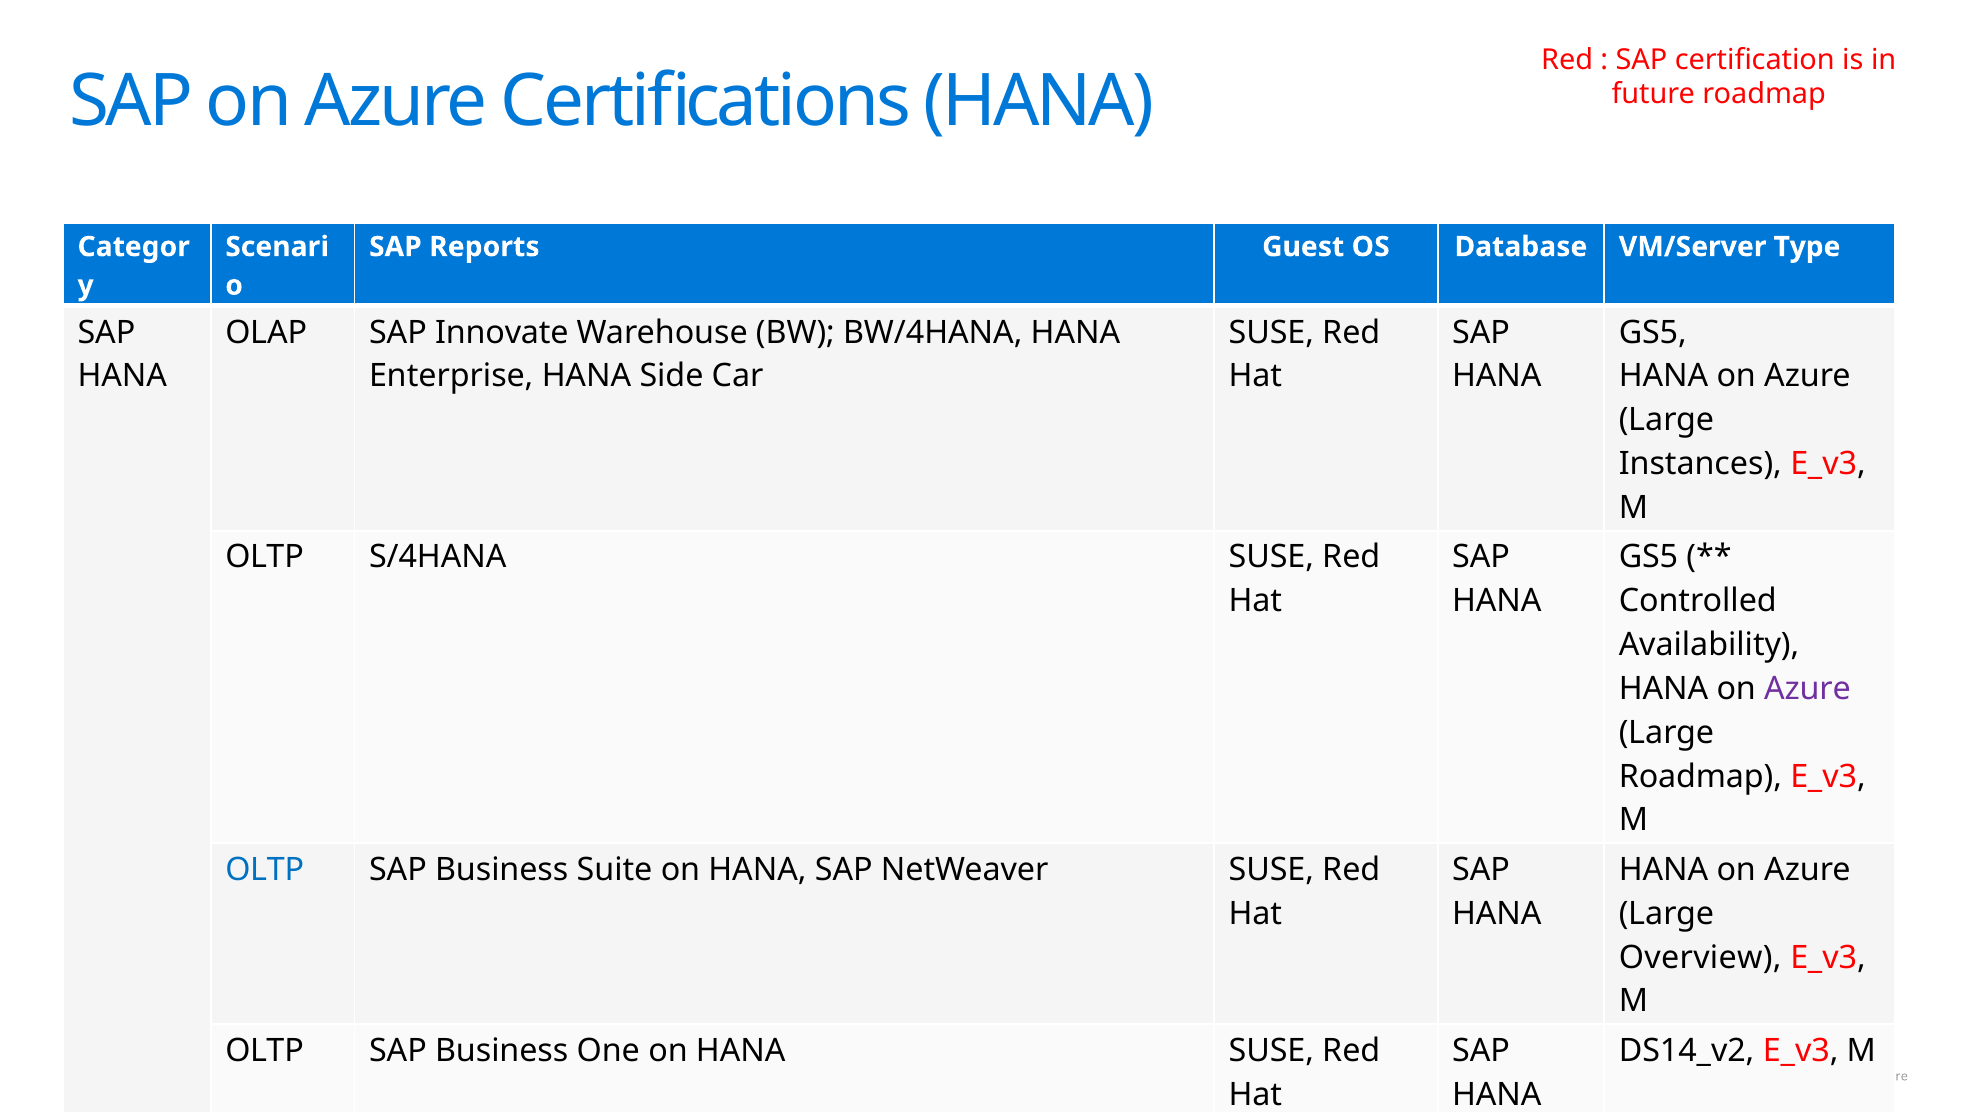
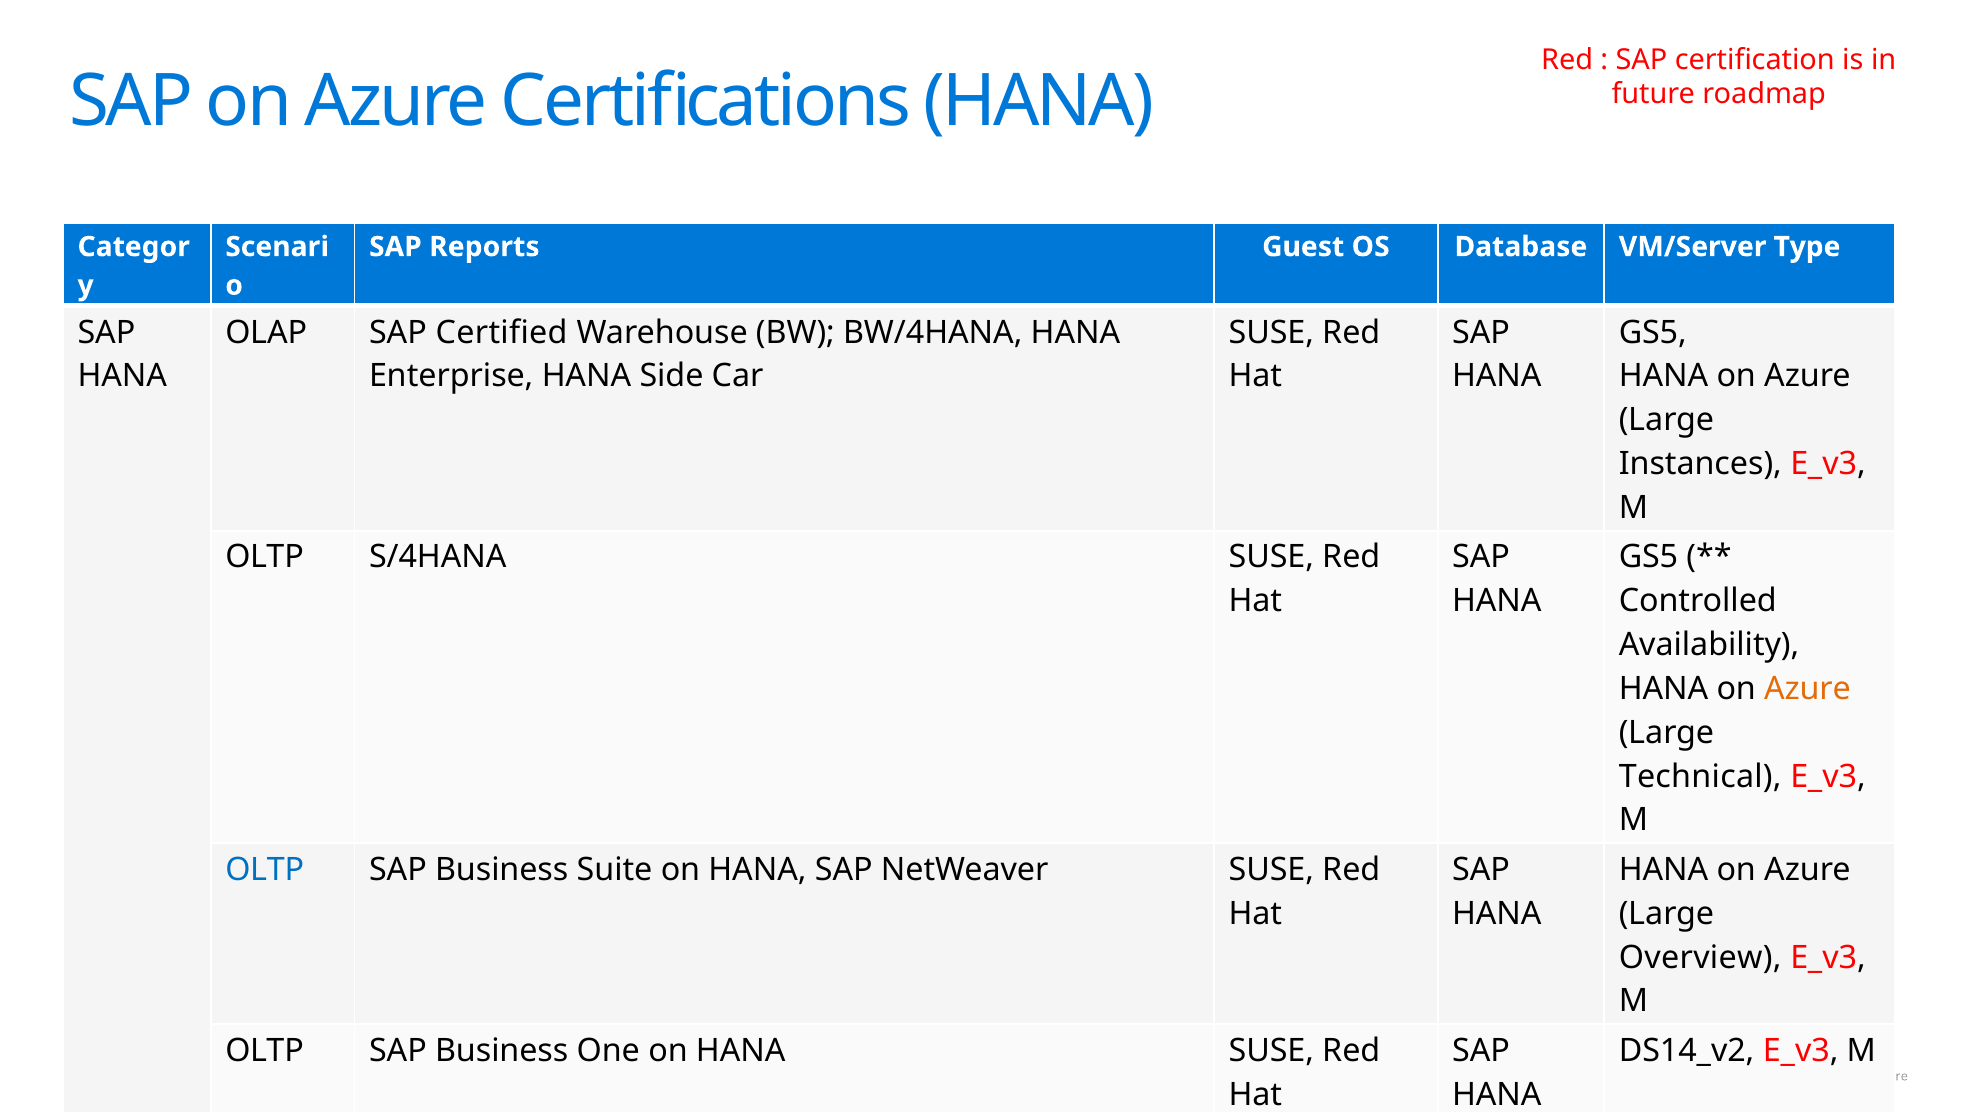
Innovate: Innovate -> Certified (502, 332)
Azure colour: purple -> orange (1808, 689)
Roadmap: Roadmap -> Technical (1700, 776)
